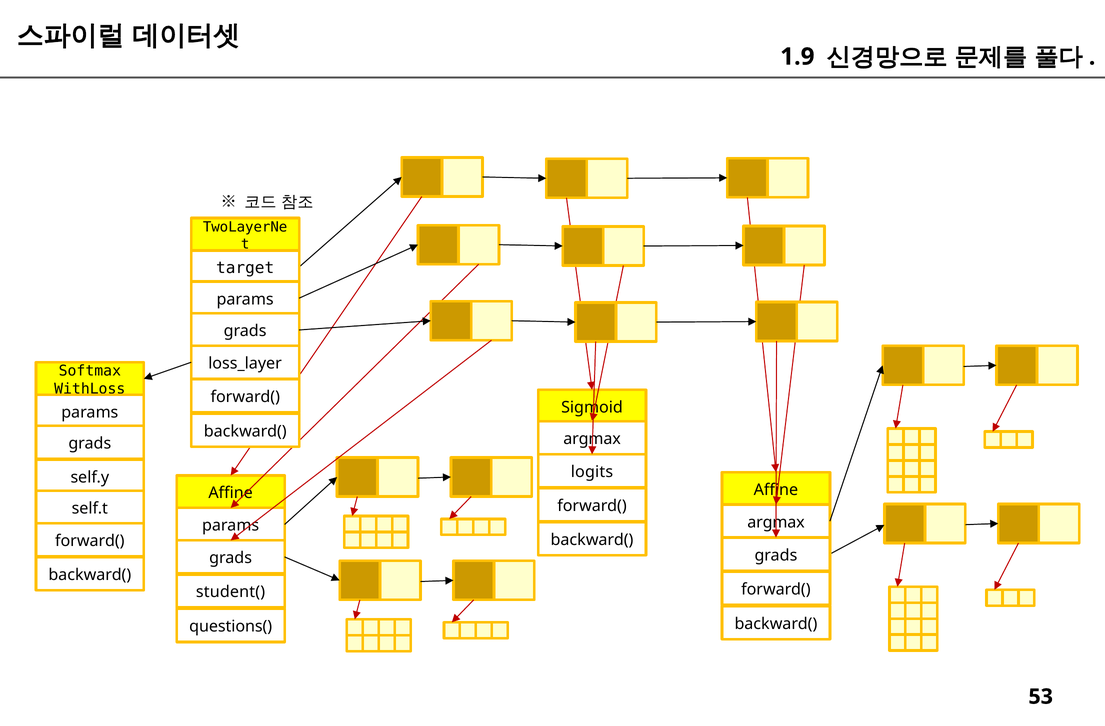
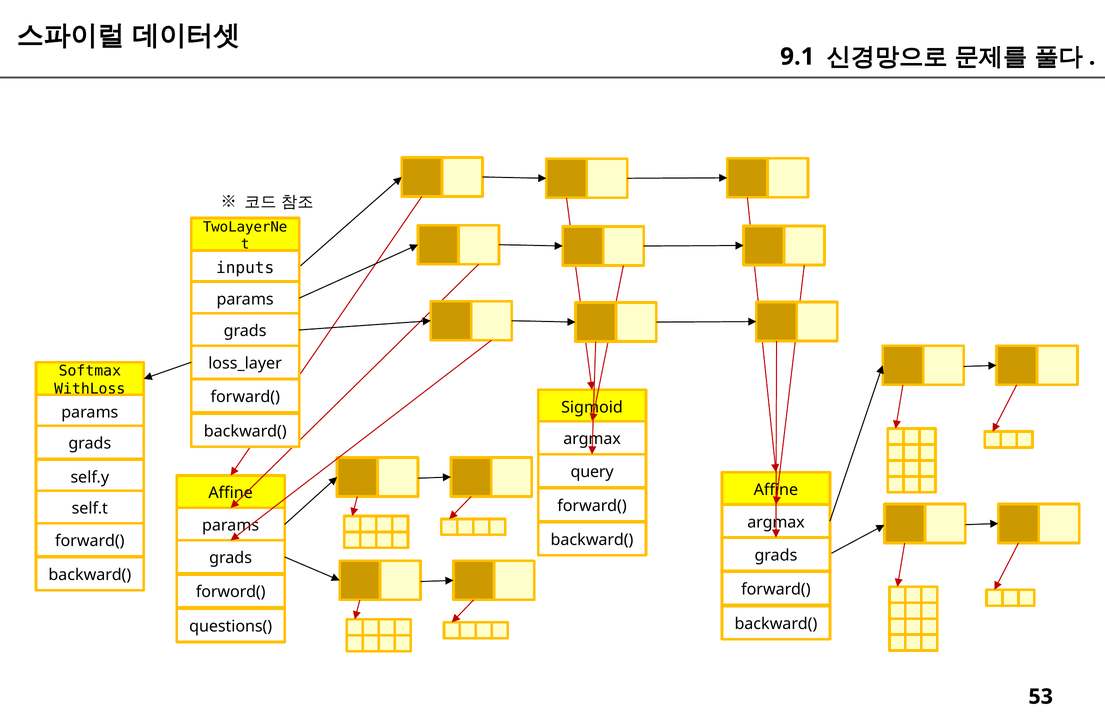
1.9: 1.9 -> 9.1 (797, 57)
target: target -> inputs (245, 268)
logits: logits -> query (592, 472)
student(: student( -> forword( (231, 592)
